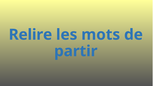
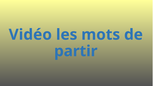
Relire: Relire -> Vidéo (30, 35)
